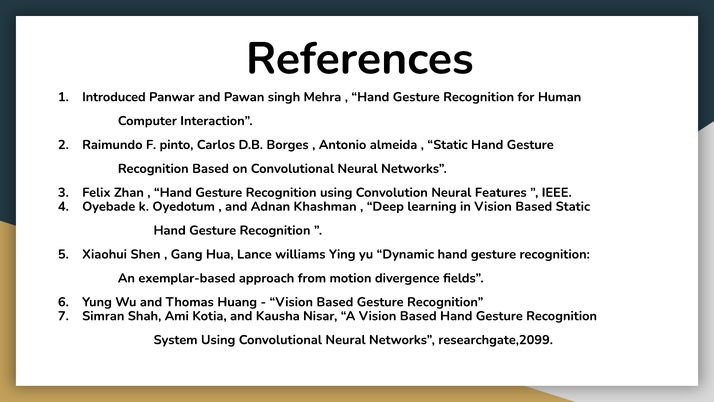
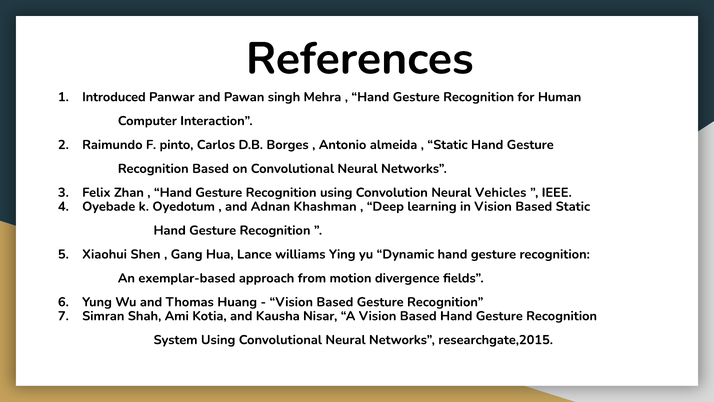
Features: Features -> Vehicles (501, 192)
researchgate,2099: researchgate,2099 -> researchgate,2015 (496, 340)
